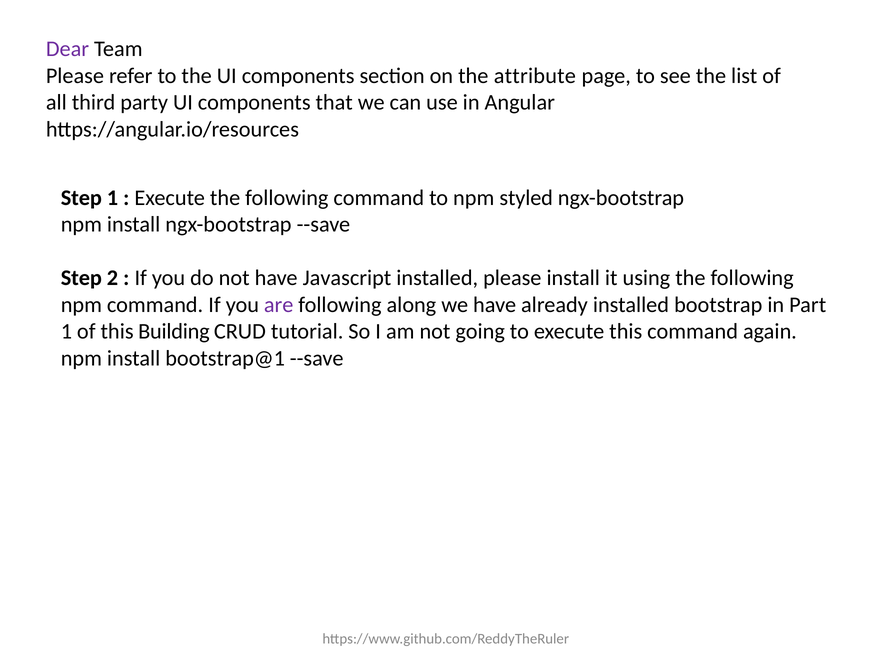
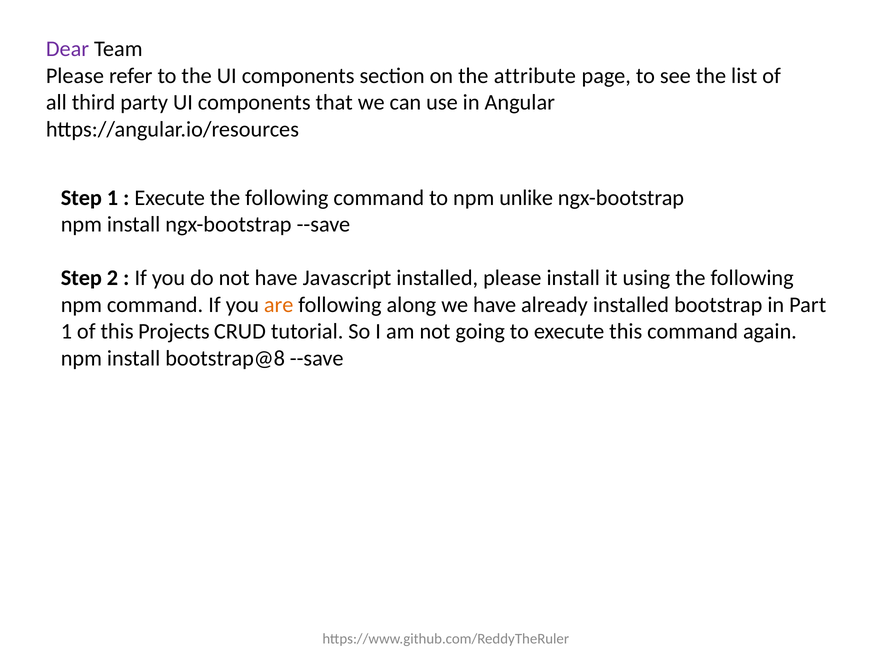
styled: styled -> unlike (526, 198)
are colour: purple -> orange (279, 305)
Building: Building -> Projects (174, 331)
bootstrap@1: bootstrap@1 -> bootstrap@8 (225, 358)
